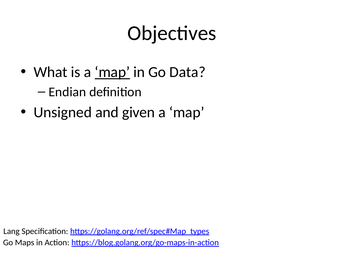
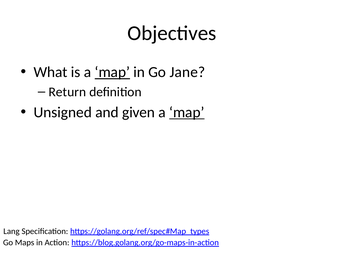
Data: Data -> Jane (187, 72)
Endian: Endian -> Return (67, 92)
map underline: none -> present (187, 112)
